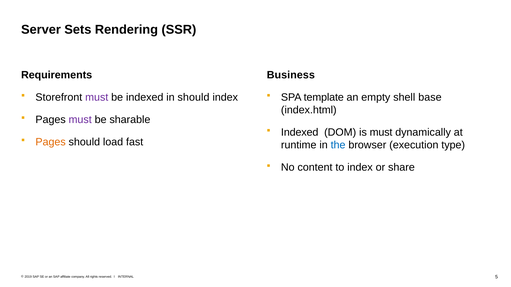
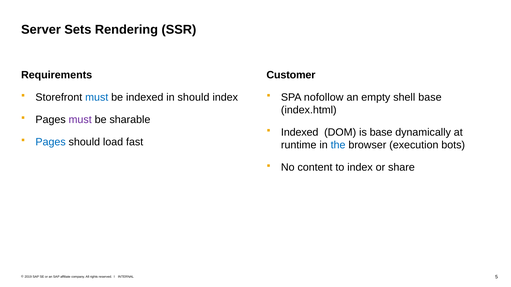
Business: Business -> Customer (291, 75)
must colour: purple -> blue (97, 97)
template: template -> nofollow (324, 97)
is must: must -> base (381, 133)
Pages colour: orange -> blue (51, 142)
type: type -> bots (453, 145)
